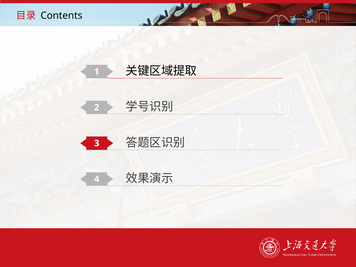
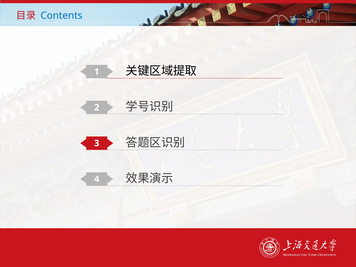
Contents colour: black -> blue (61, 16)
